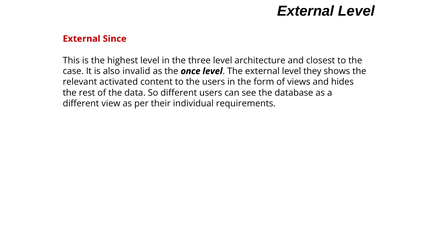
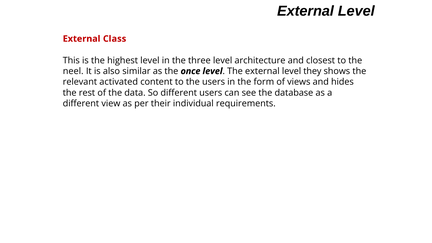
Since: Since -> Class (115, 39)
case: case -> neel (73, 71)
invalid: invalid -> similar (136, 71)
